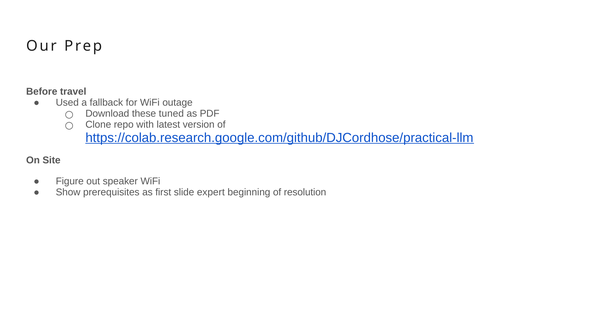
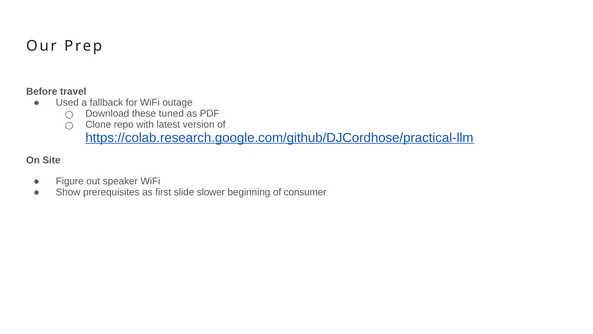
expert: expert -> slower (211, 192)
resolution: resolution -> consumer (305, 192)
